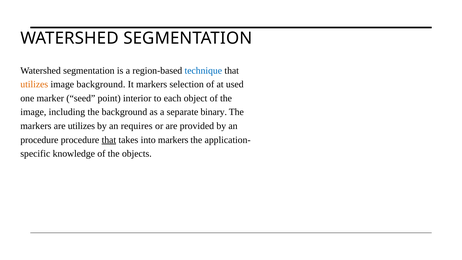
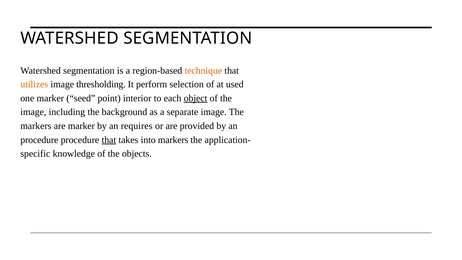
technique colour: blue -> orange (203, 70)
image background: background -> thresholding (101, 84)
It markers: markers -> perform (152, 84)
object underline: none -> present (196, 98)
separate binary: binary -> image (214, 112)
are utilizes: utilizes -> marker (81, 126)
